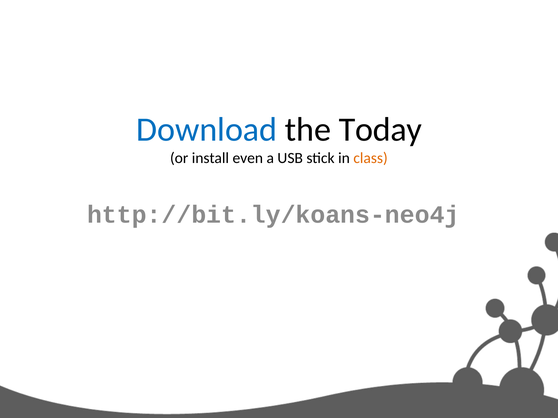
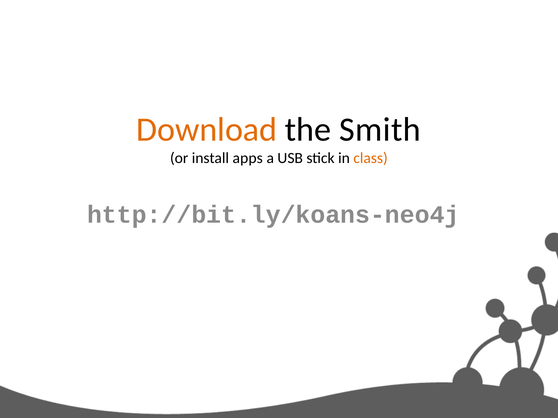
Download colour: blue -> orange (207, 130)
Today: Today -> Smith (380, 130)
even: even -> apps (248, 158)
